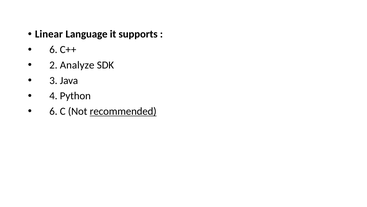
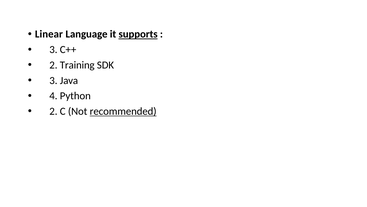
supports underline: none -> present (138, 34)
6: 6 -> 3 (53, 50)
Analyze: Analyze -> Training (77, 65)
6: 6 -> 2 (53, 111)
